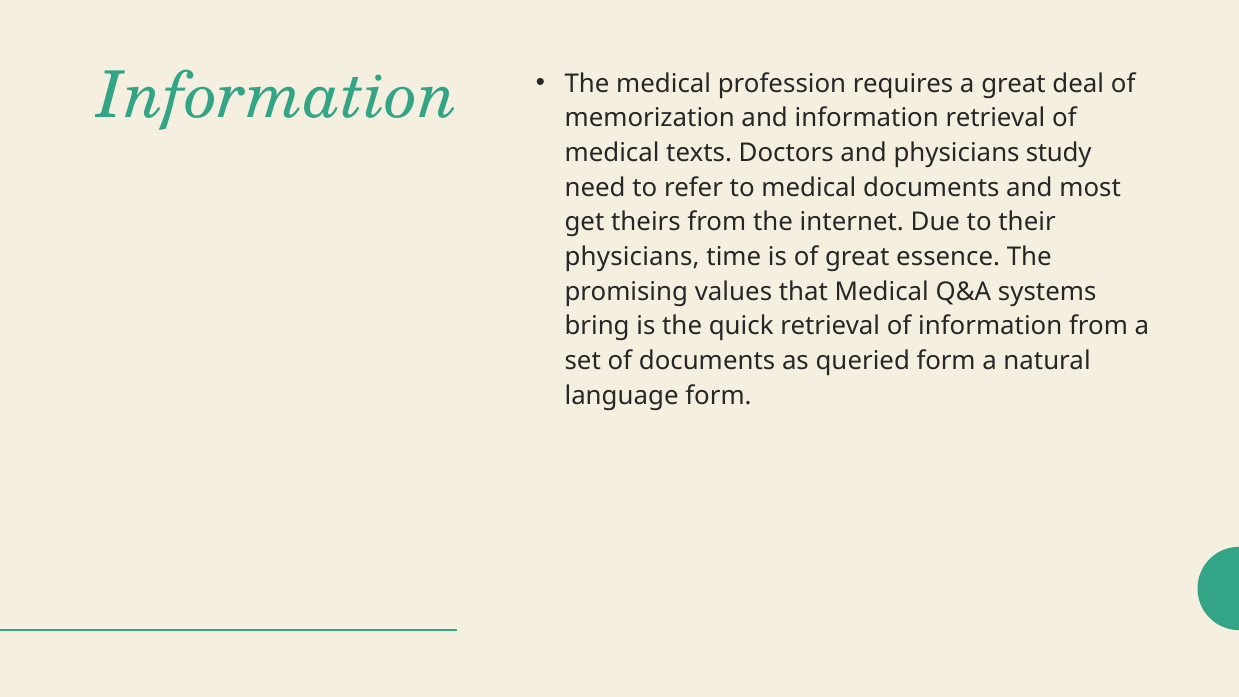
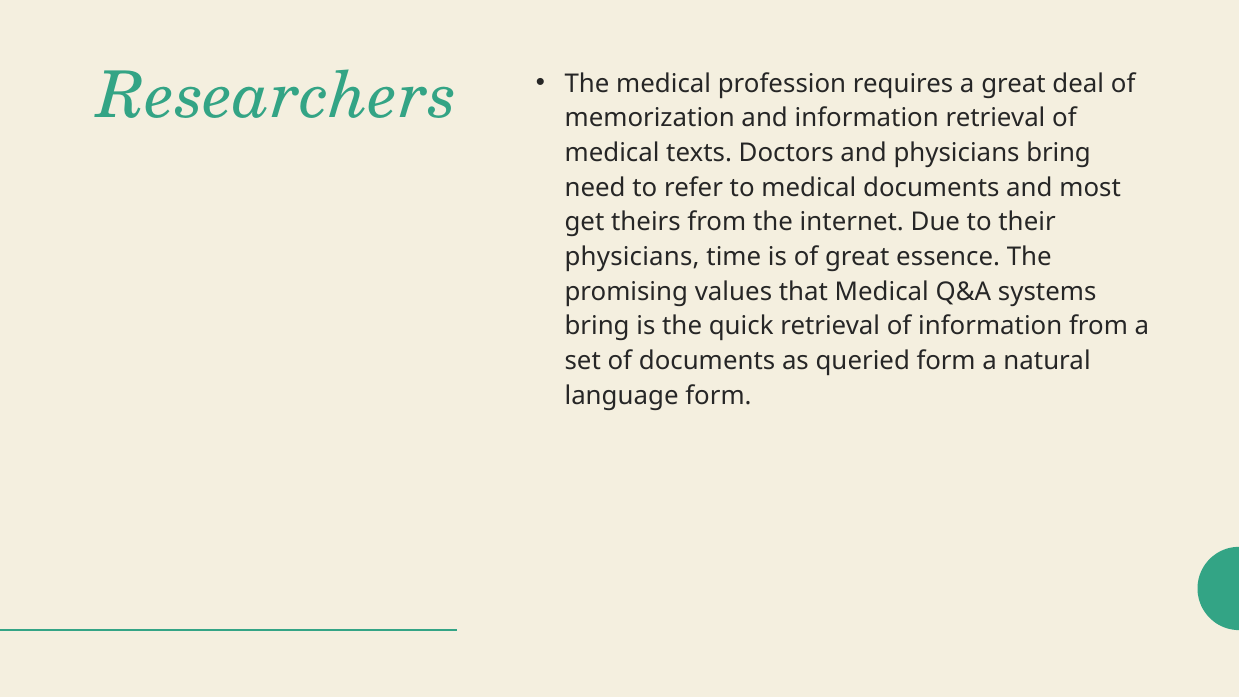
Information: Information -> Researchers (277, 96)
physicians study: study -> bring (1059, 153)
